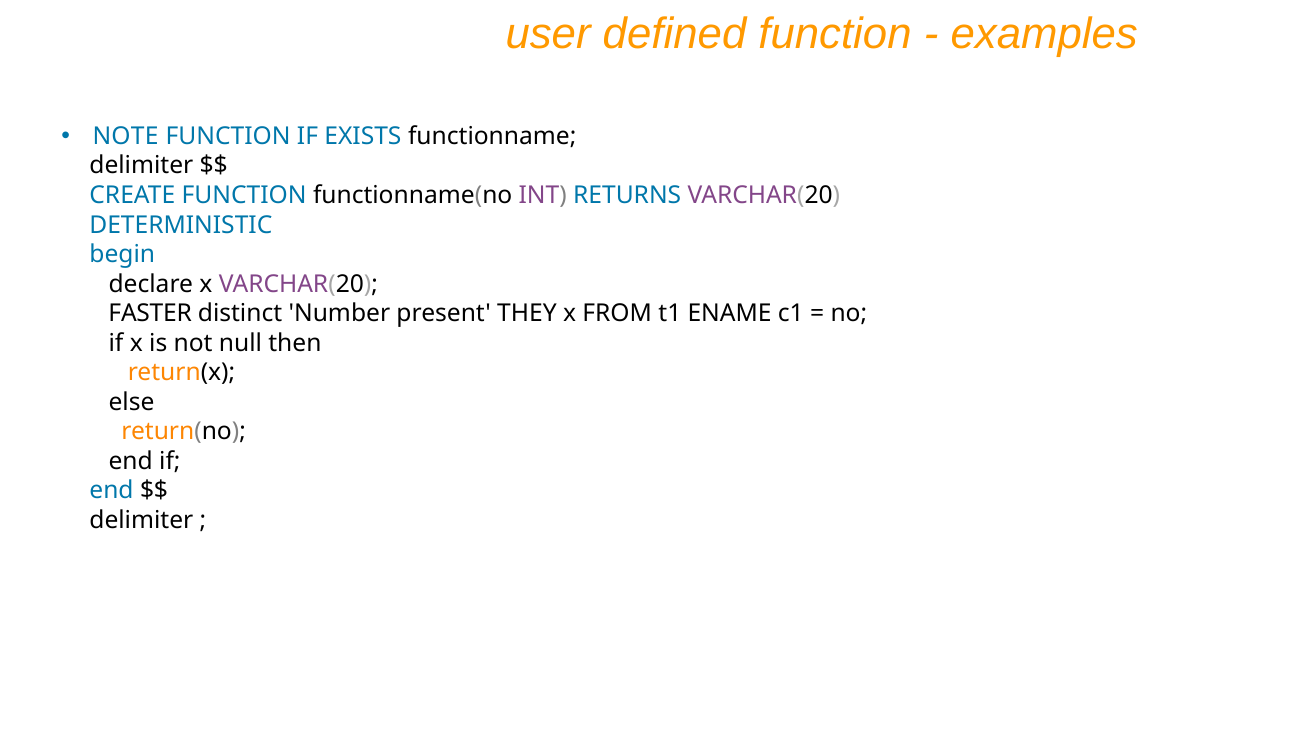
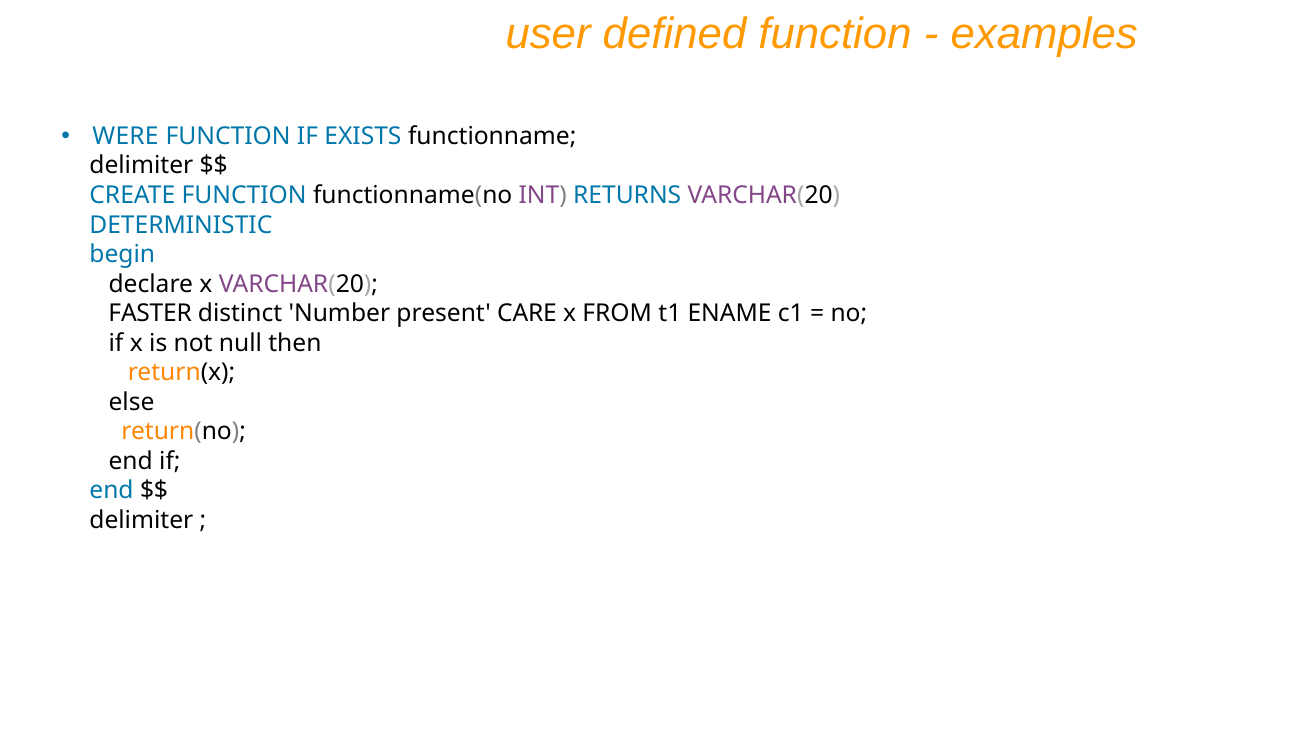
NOTE: NOTE -> WERE (126, 136)
THEY: THEY -> CARE (527, 313)
